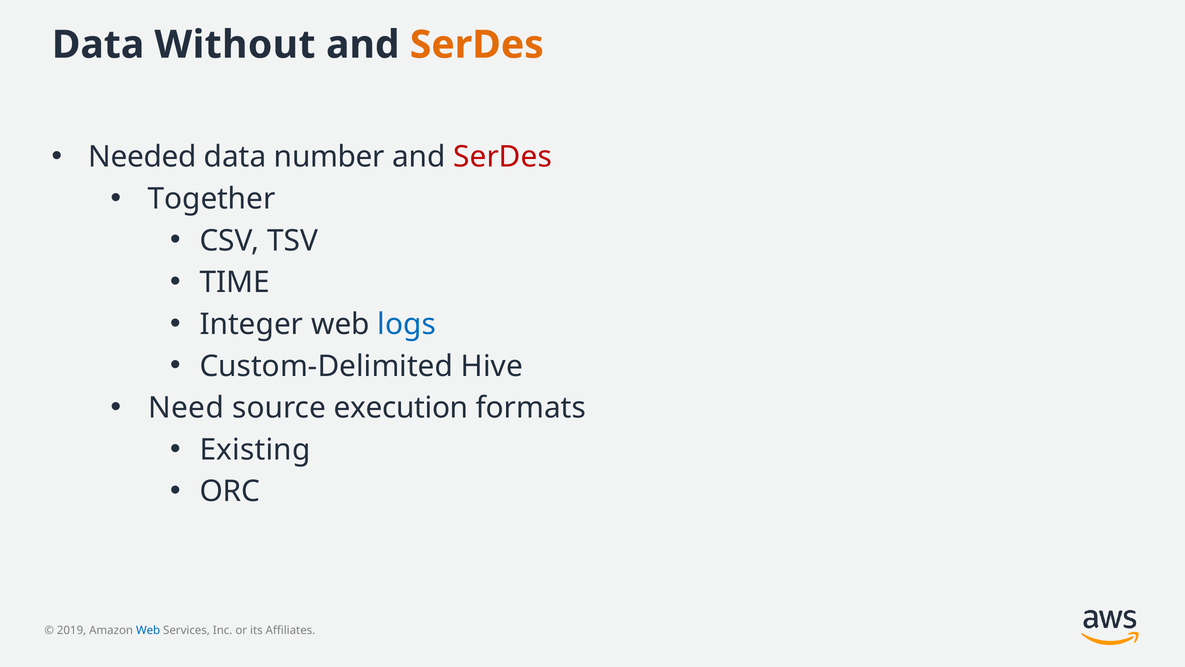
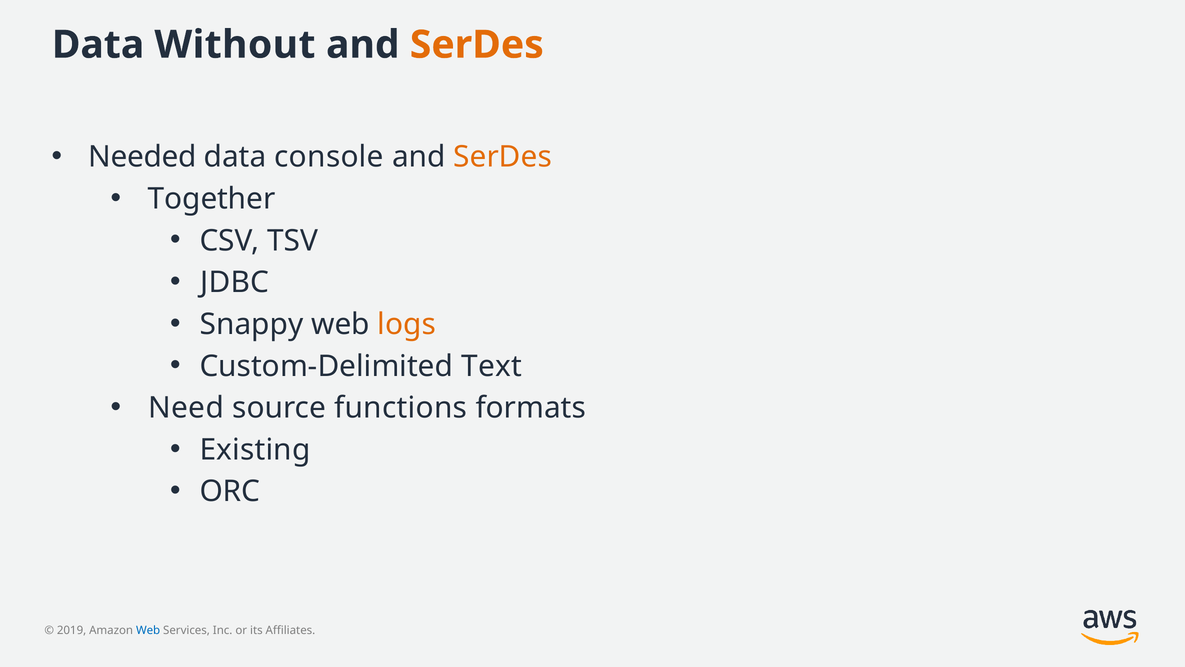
number: number -> console (329, 157)
SerDes colour: red -> orange (503, 157)
TIME: TIME -> JDBC (235, 282)
Integer: Integer -> Snappy (251, 324)
logs colour: blue -> orange (407, 324)
Hive: Hive -> Text (492, 366)
execution: execution -> functions (401, 408)
